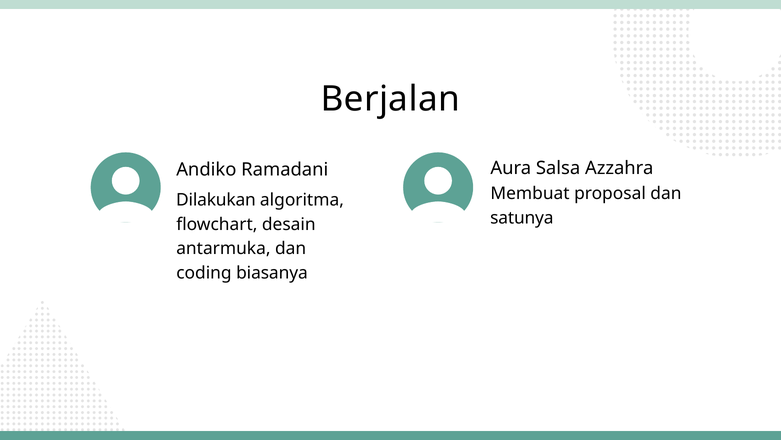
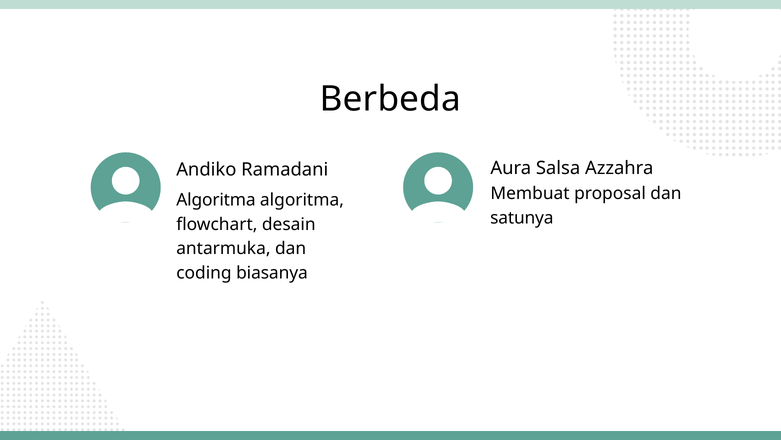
Berjalan: Berjalan -> Berbeda (390, 99)
Dilakukan: Dilakukan -> Algoritma (216, 200)
